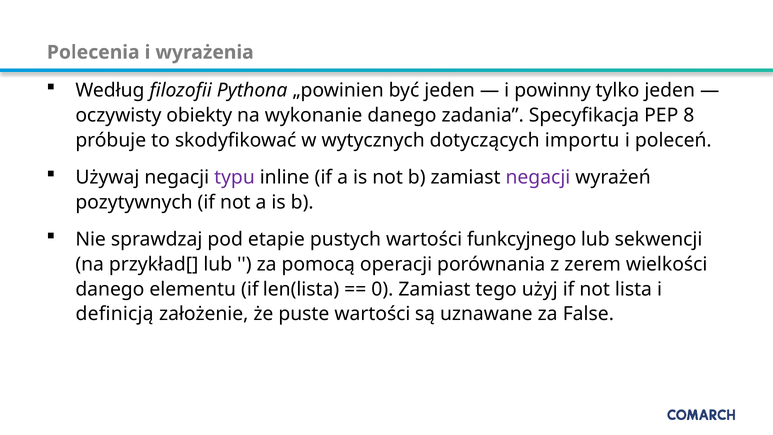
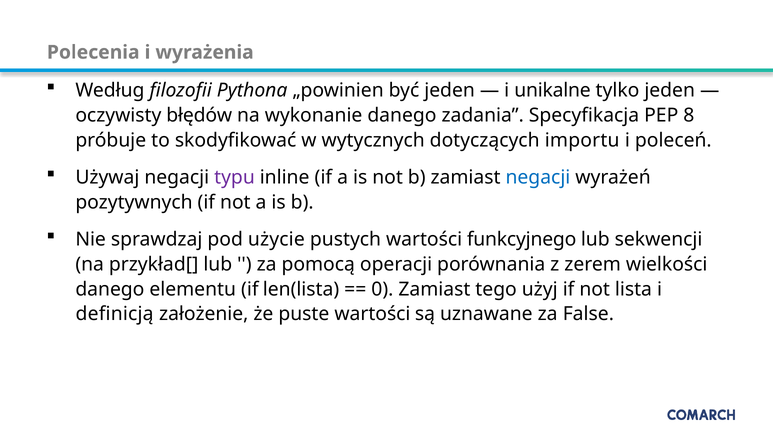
powinny: powinny -> unikalne (553, 91)
obiekty: obiekty -> błędów (199, 115)
negacji colour: purple -> blue (538, 177)
etapie: etapie -> użycie (276, 239)
